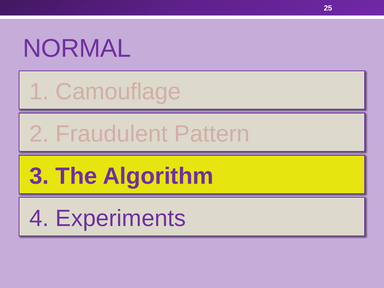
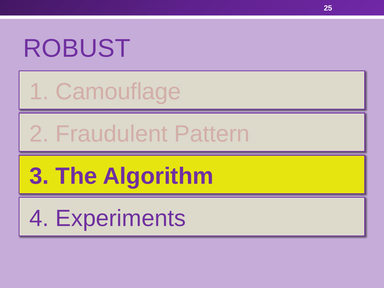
NORMAL: NORMAL -> ROBUST (77, 49)
